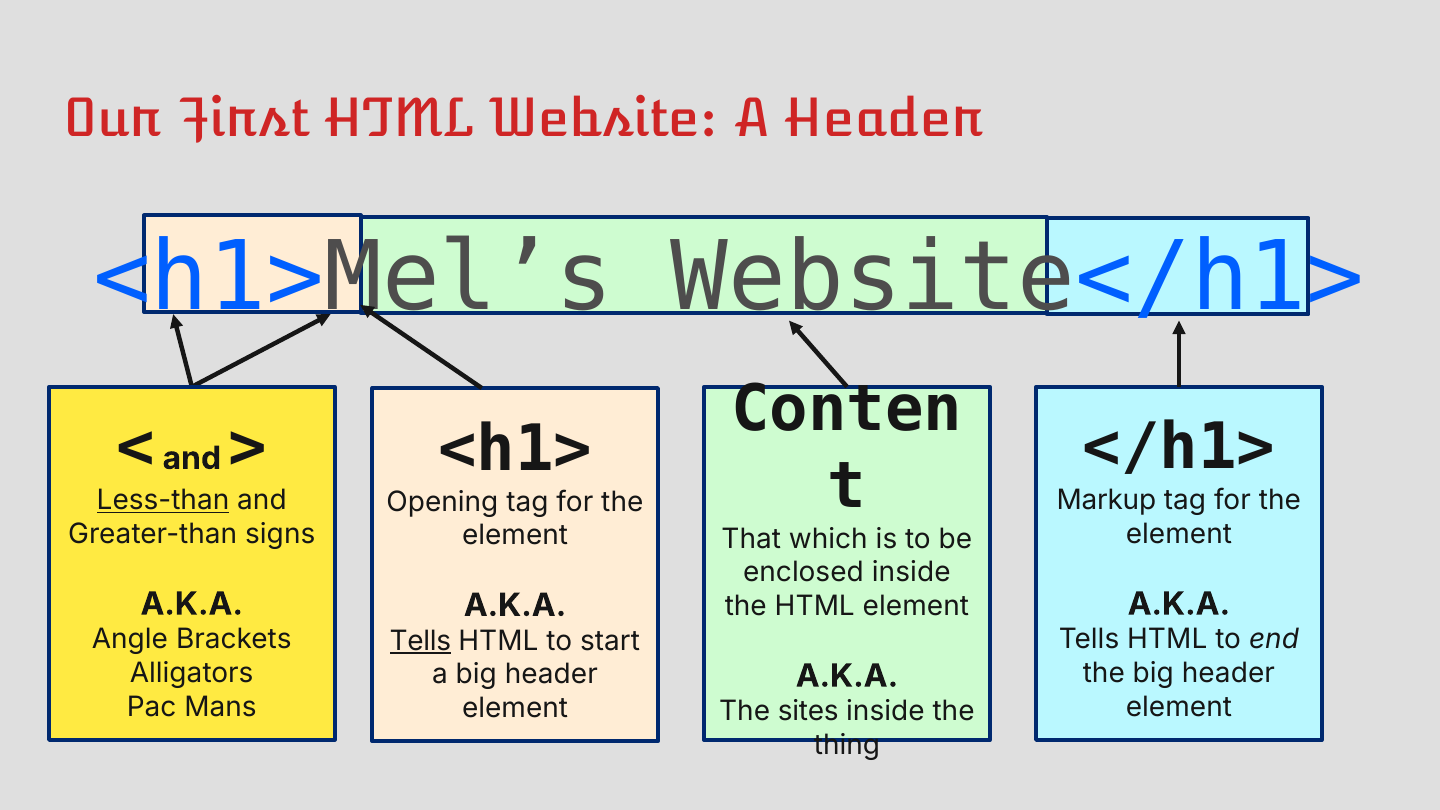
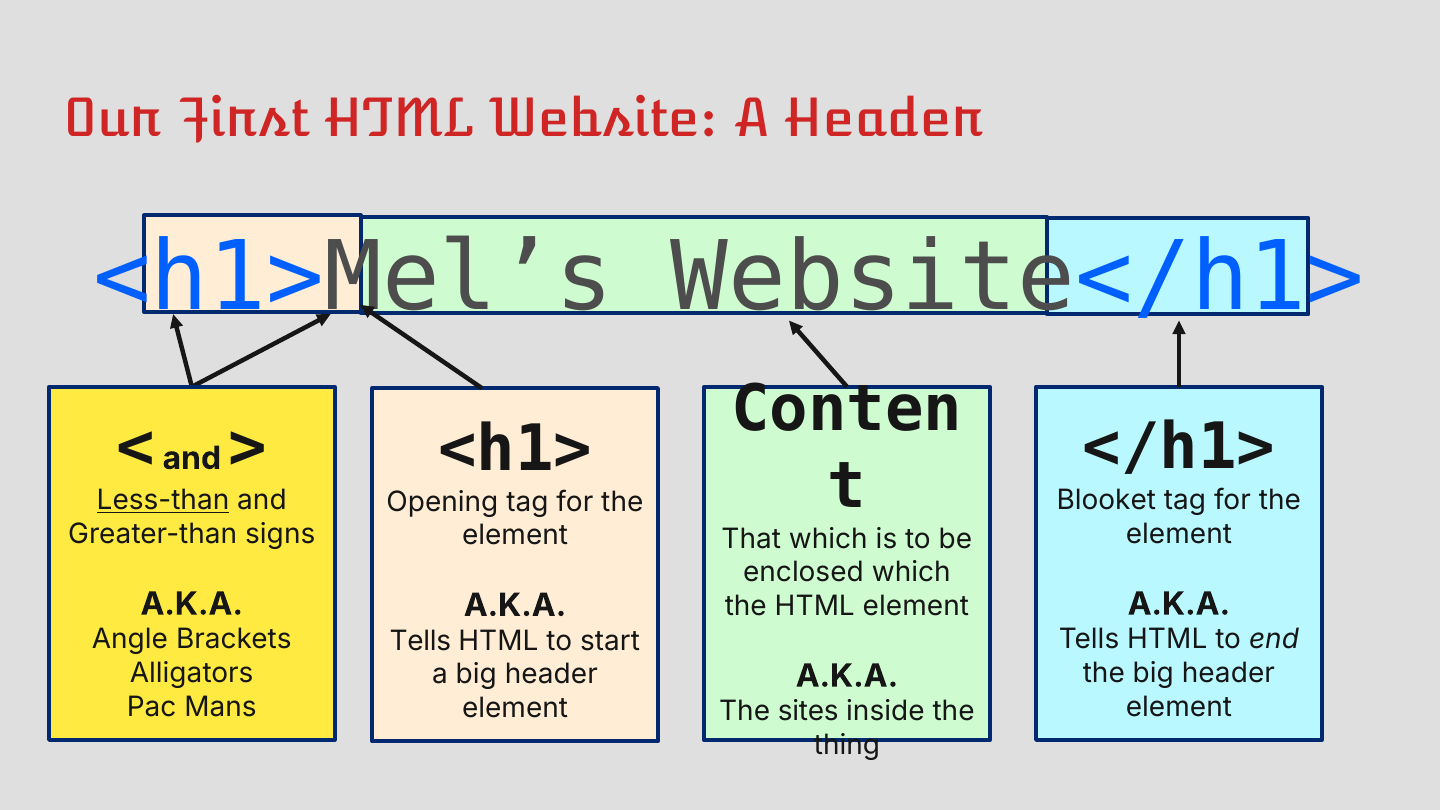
Markup: Markup -> Blooket (1106, 500)
enclosed inside: inside -> which (911, 573)
Tells underline: present -> none (420, 641)
